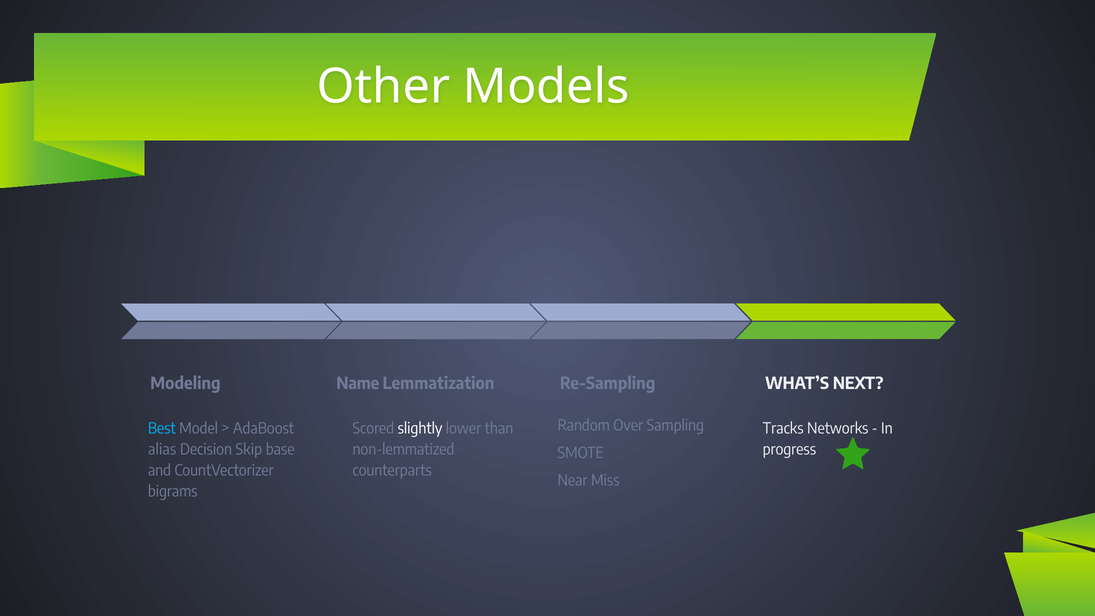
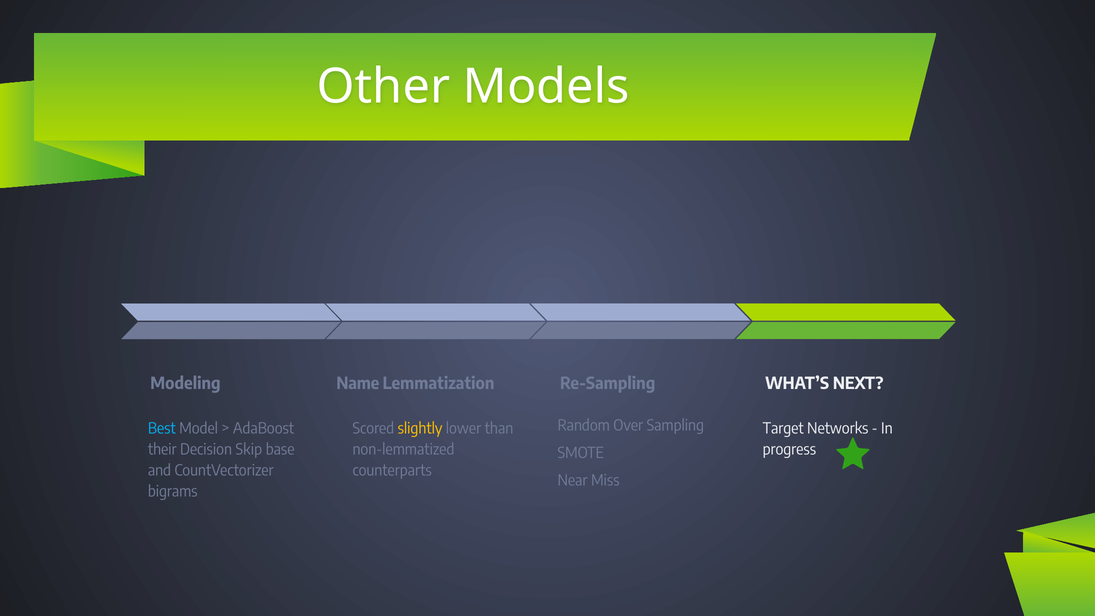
slightly colour: white -> yellow (420, 429)
Tracks: Tracks -> Target (783, 429)
alias: alias -> their (162, 450)
